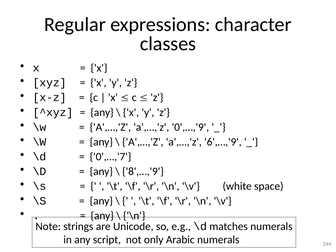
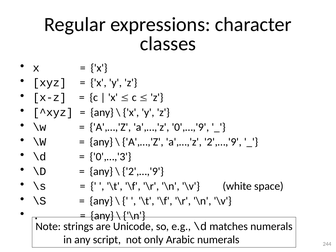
a',…,'z 6',…,'9: 6',…,'9 -> 2',…,'9 (223, 142)
0',…,'7: 0',…,'7 -> 0',…,'3 (110, 157)
8',…,'9: 8',…,'9 -> 2',…,'9 (143, 171)
